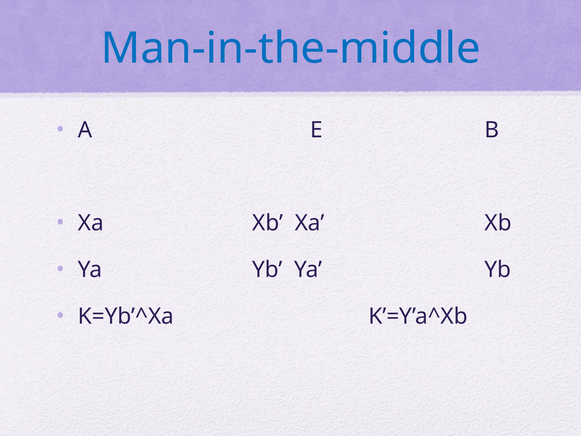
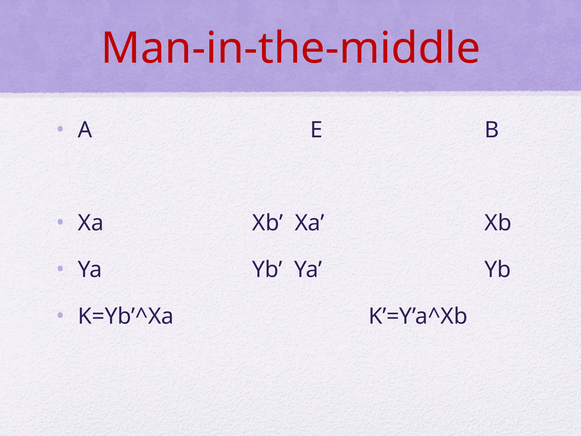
Man-in-the-middle colour: blue -> red (291, 49)
